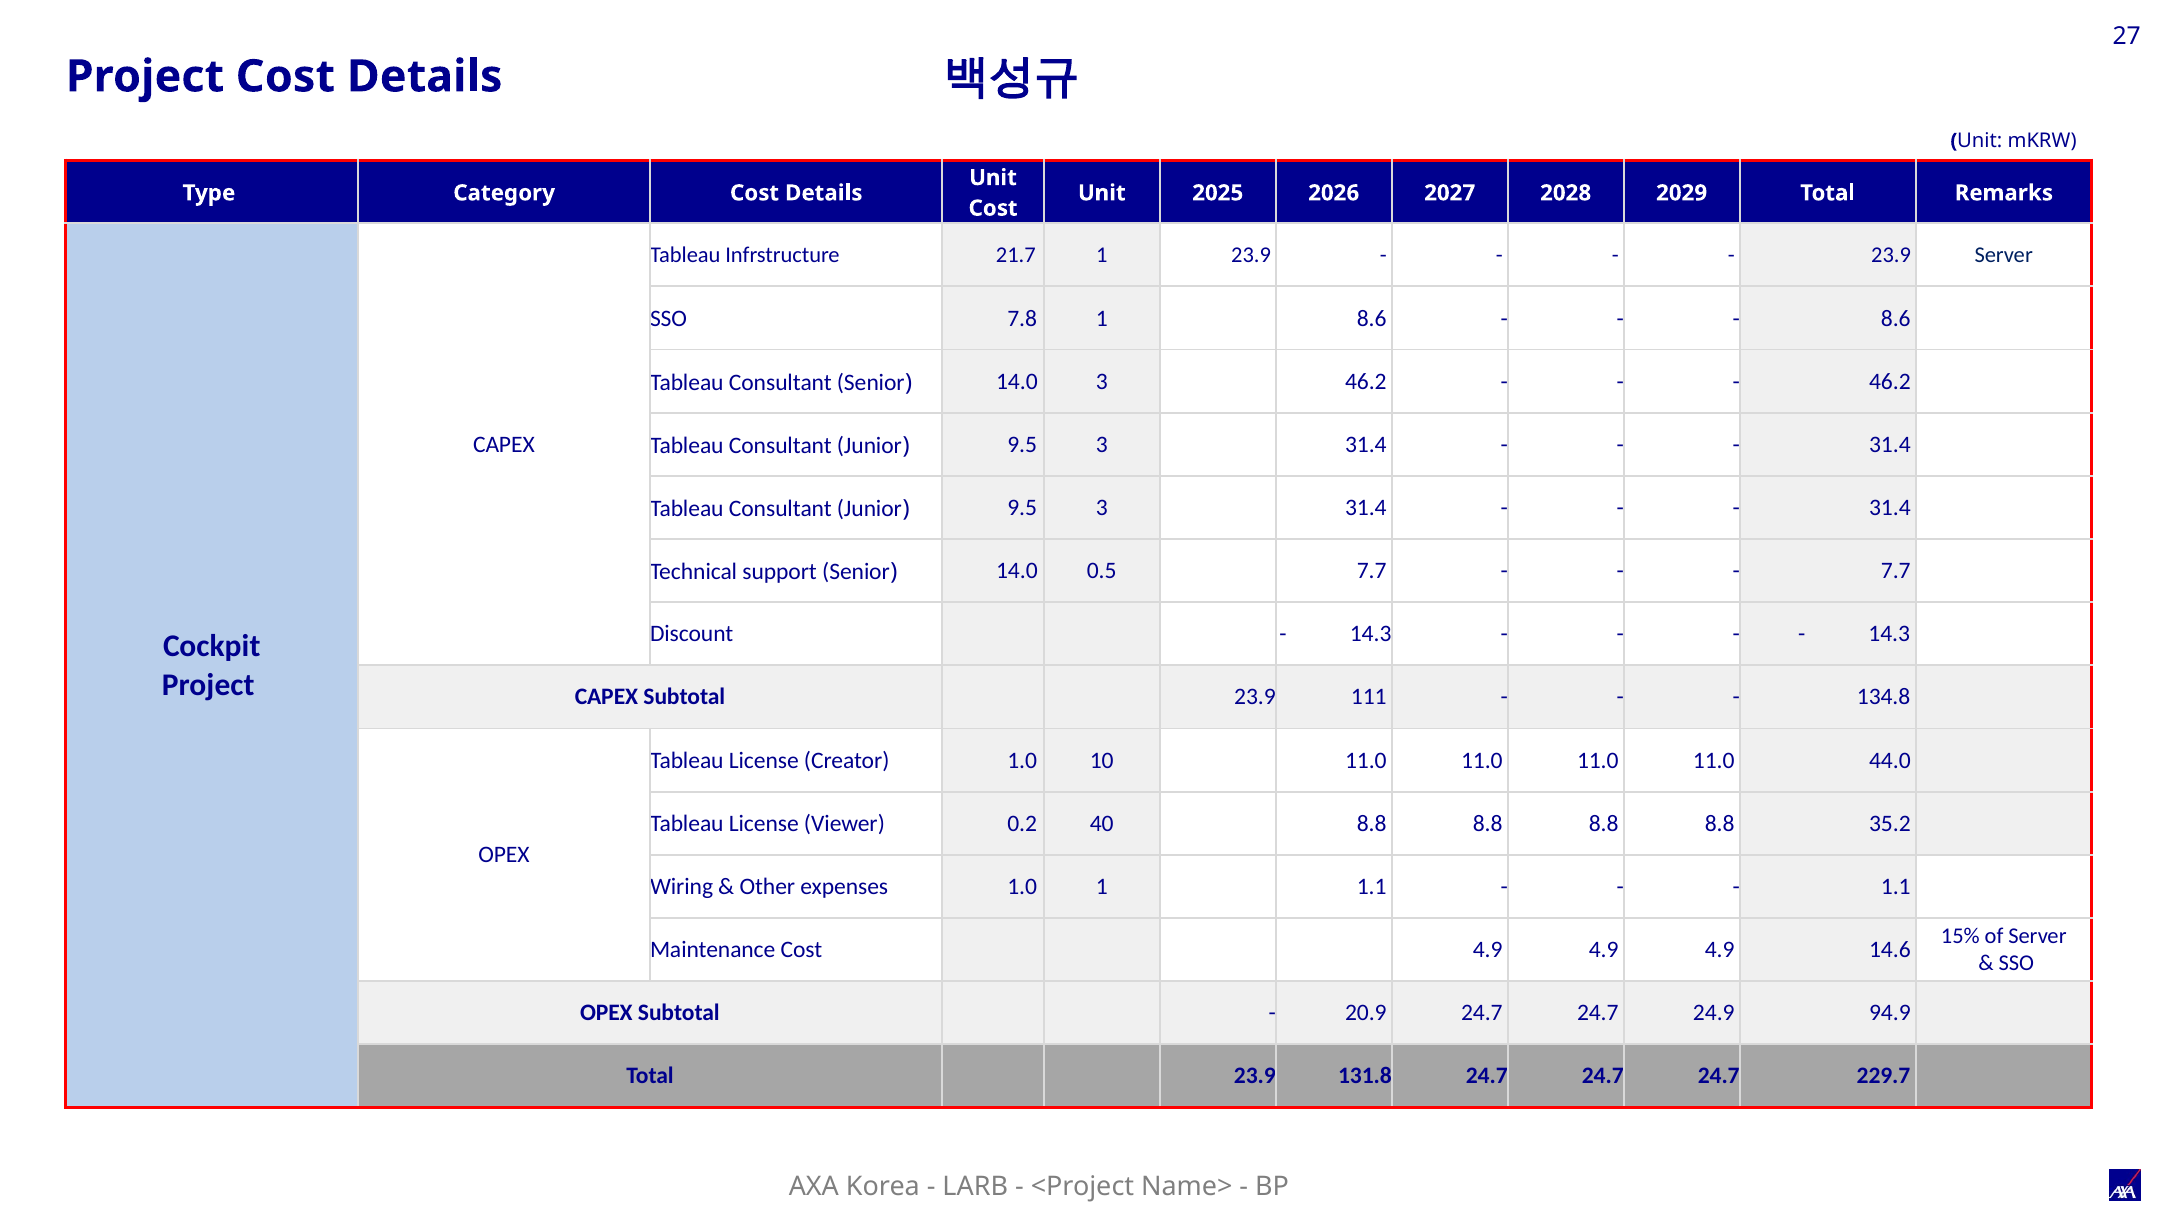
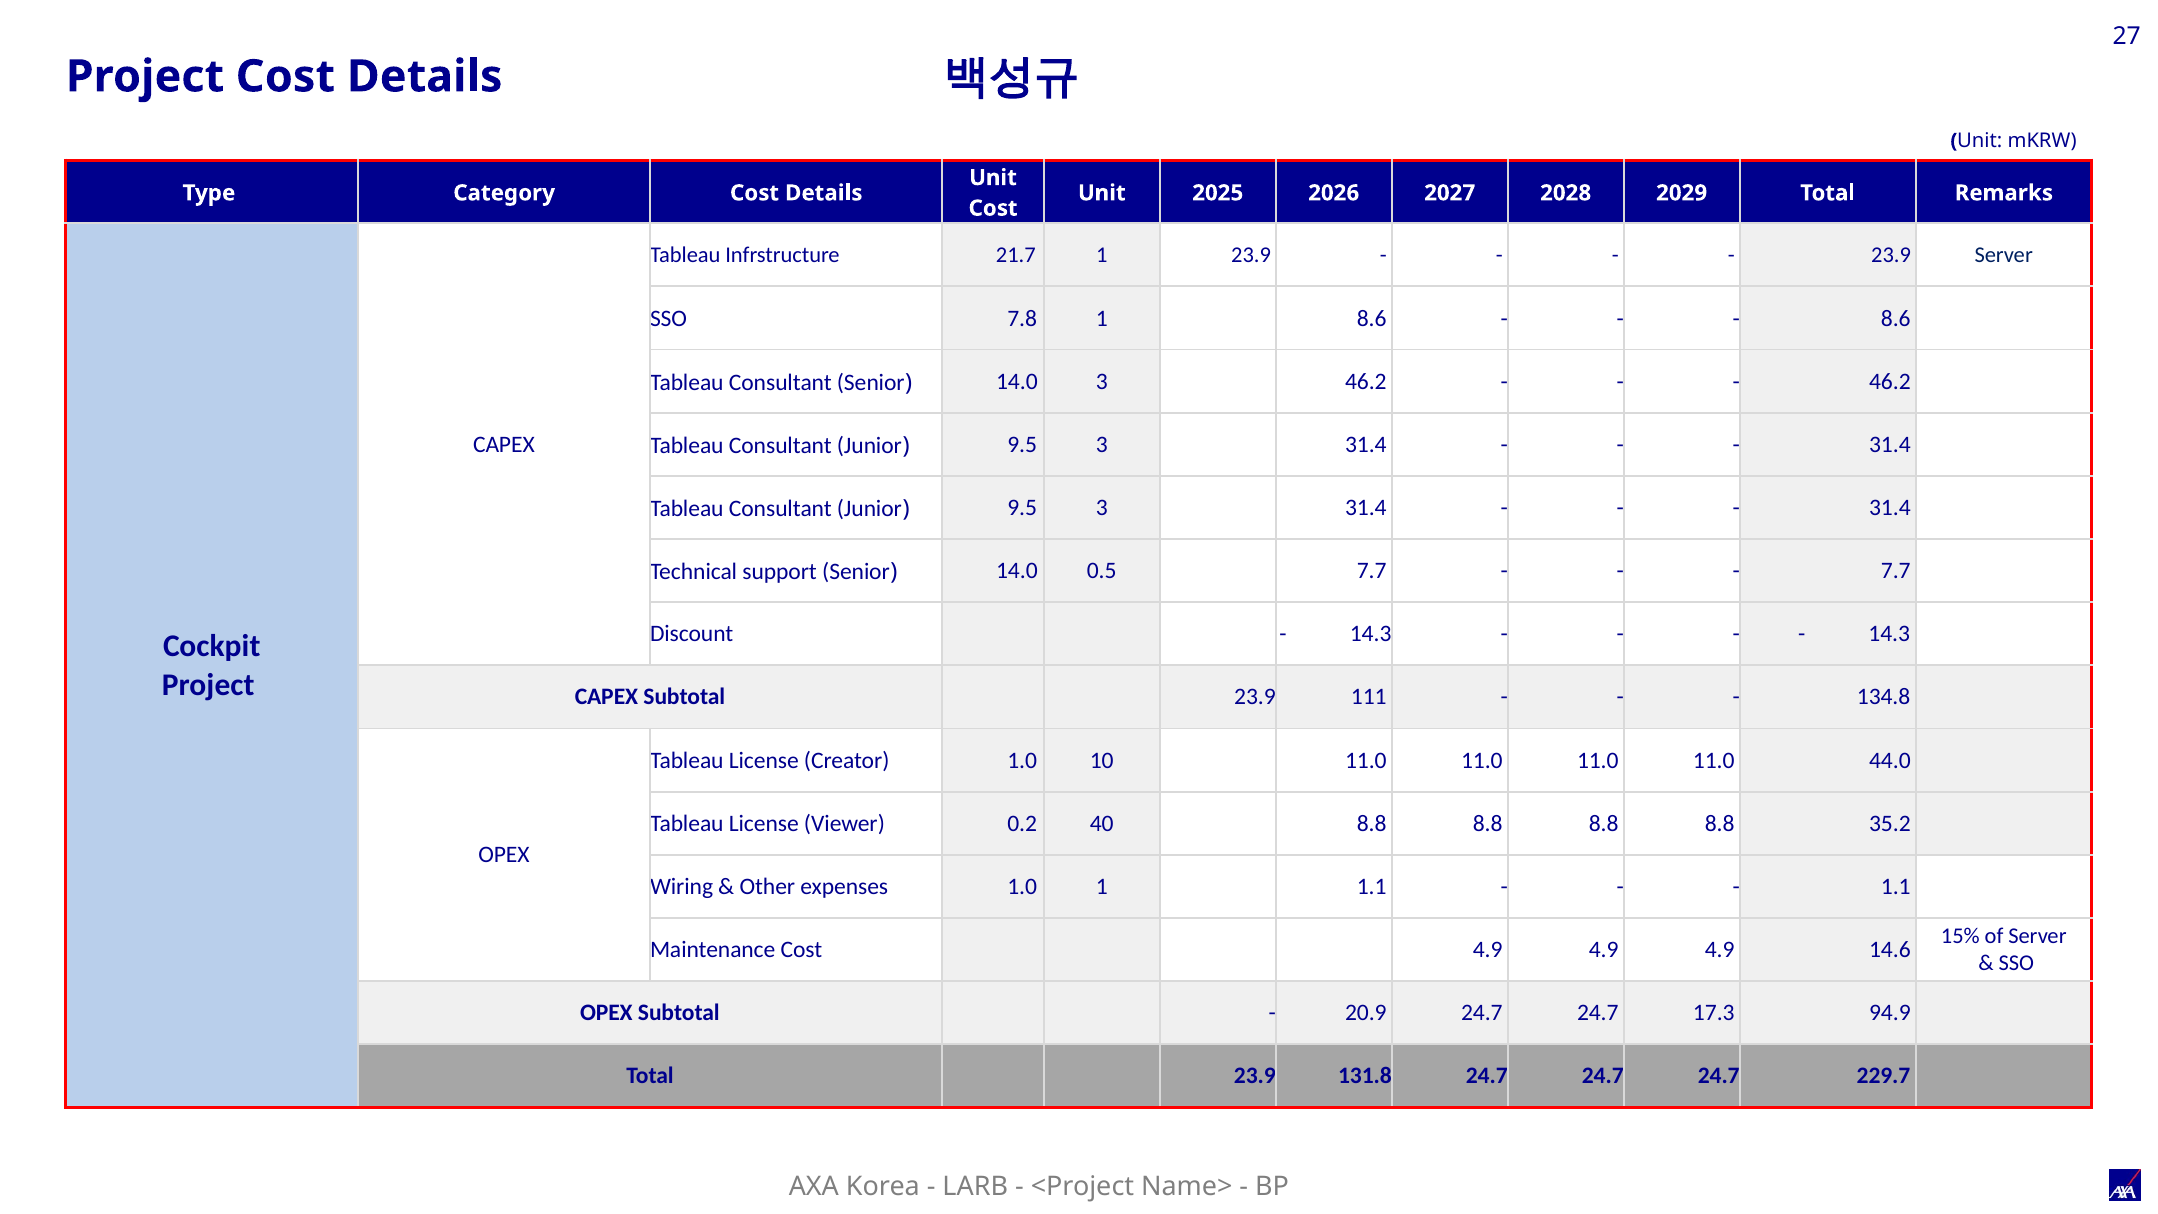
24.9: 24.9 -> 17.3 (1714, 1013)
